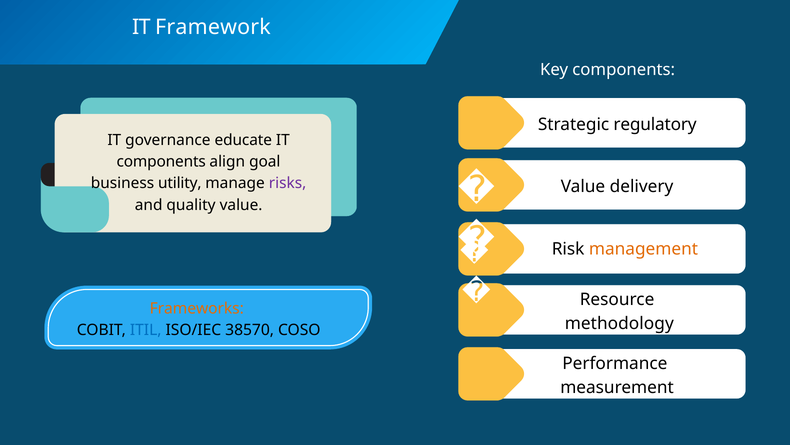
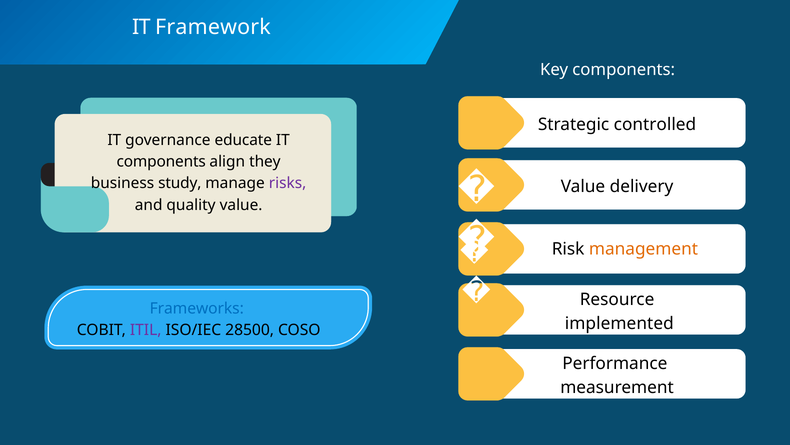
regulatory: regulatory -> controlled (655, 124)
goal: goal -> they (265, 161)
utility: utility -> study (180, 183)
Frameworks colour: orange -> blue (197, 308)
methodology: methodology -> implemented (619, 323)
ITIL colour: blue -> purple (146, 330)
38570: 38570 -> 28500 (250, 330)
